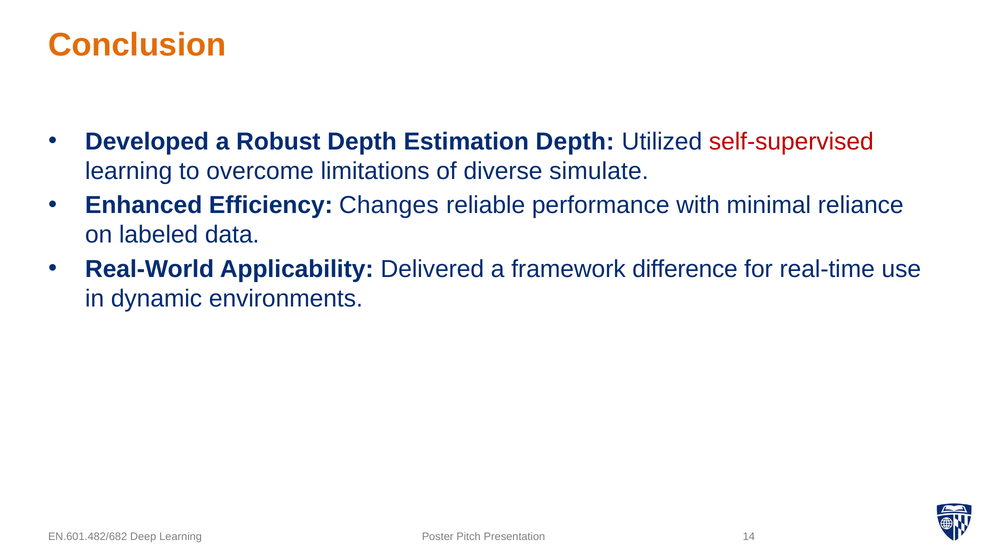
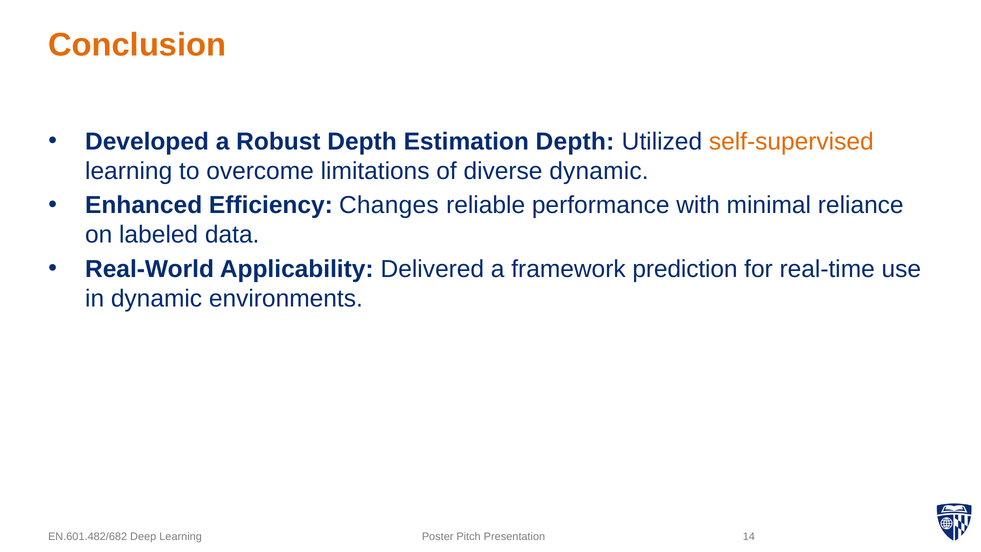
self-supervised colour: red -> orange (791, 142)
diverse simulate: simulate -> dynamic (599, 171)
difference: difference -> prediction (685, 269)
